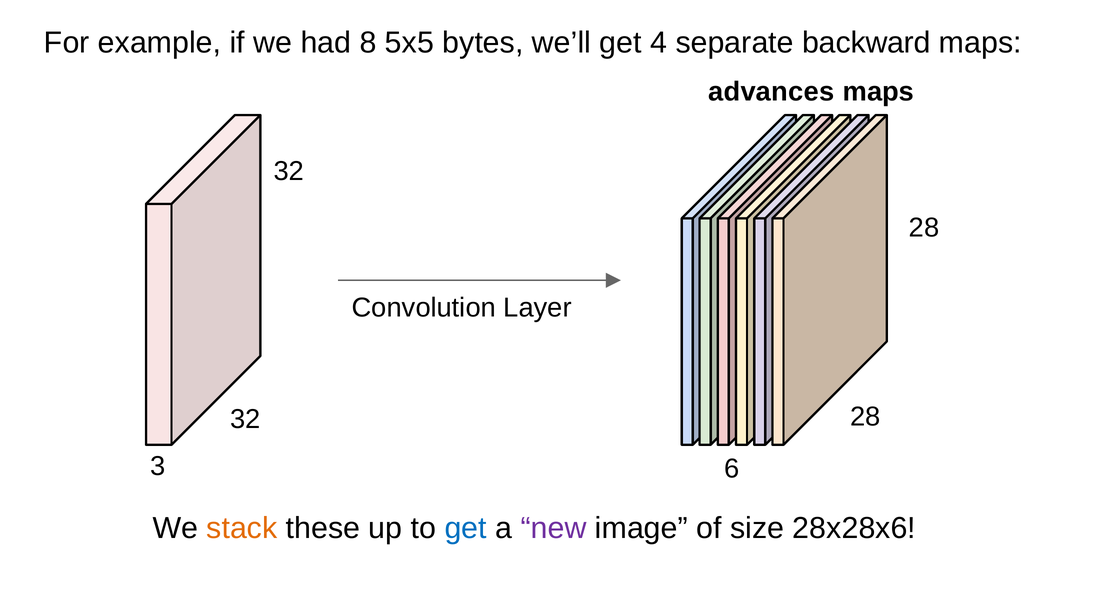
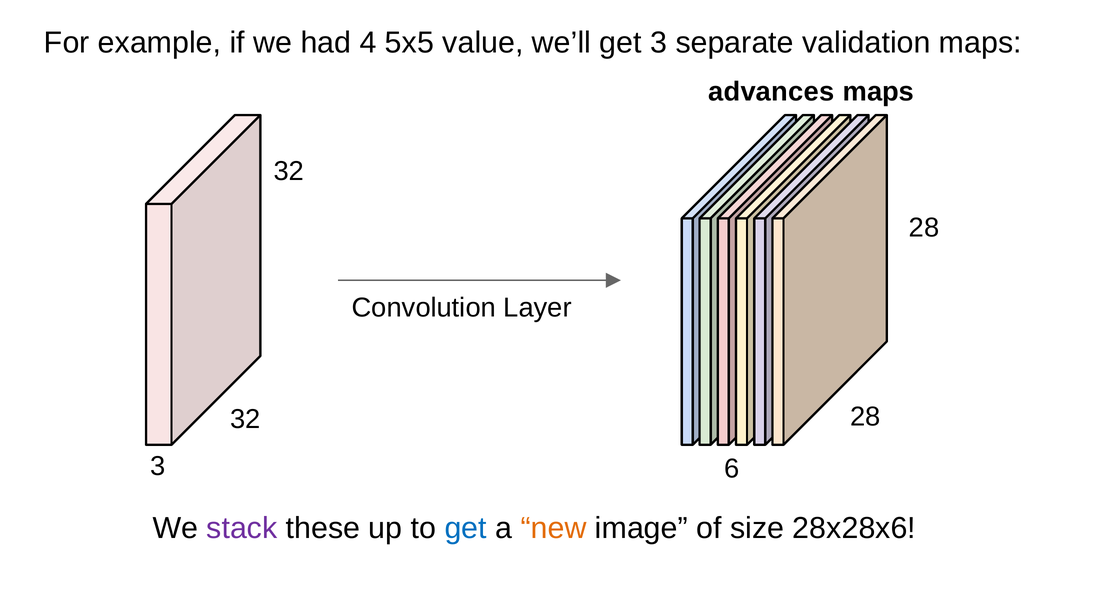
8: 8 -> 4 (368, 43)
bytes: bytes -> value (483, 43)
get 4: 4 -> 3 (659, 43)
backward: backward -> validation (866, 43)
stack colour: orange -> purple (242, 528)
new colour: purple -> orange (554, 528)
